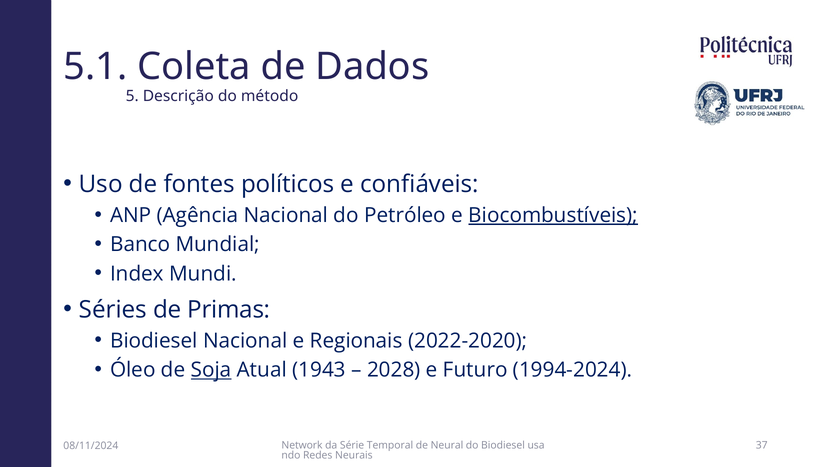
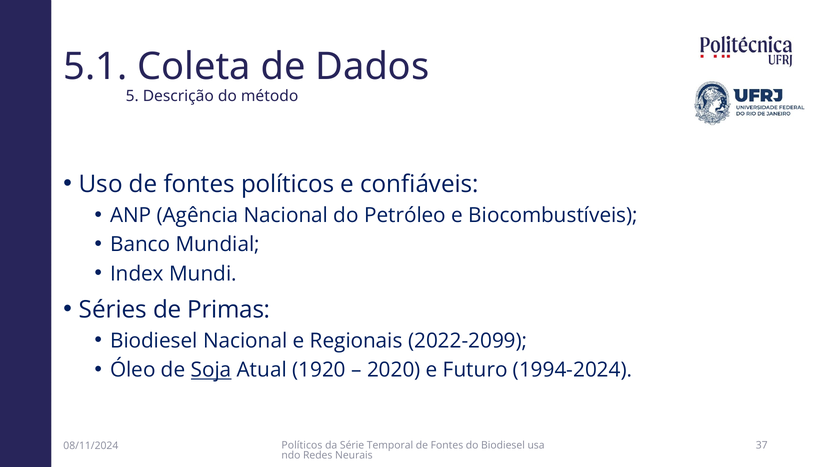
Biocombustíveis underline: present -> none (553, 216)
2022-2020: 2022-2020 -> 2022-2099 (468, 341)
1943: 1943 -> 1920 (319, 370)
2028: 2028 -> 2020 (394, 370)
Network: Network -> Políticos (302, 446)
Temporal de Neural: Neural -> Fontes (447, 446)
